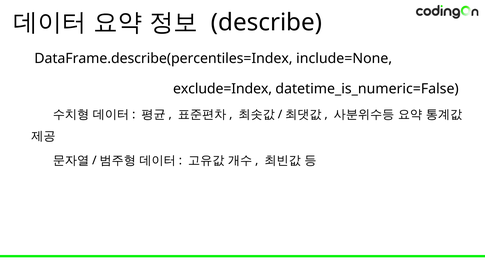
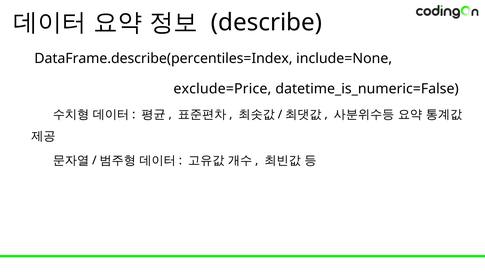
exclude=Index: exclude=Index -> exclude=Price (222, 89)
